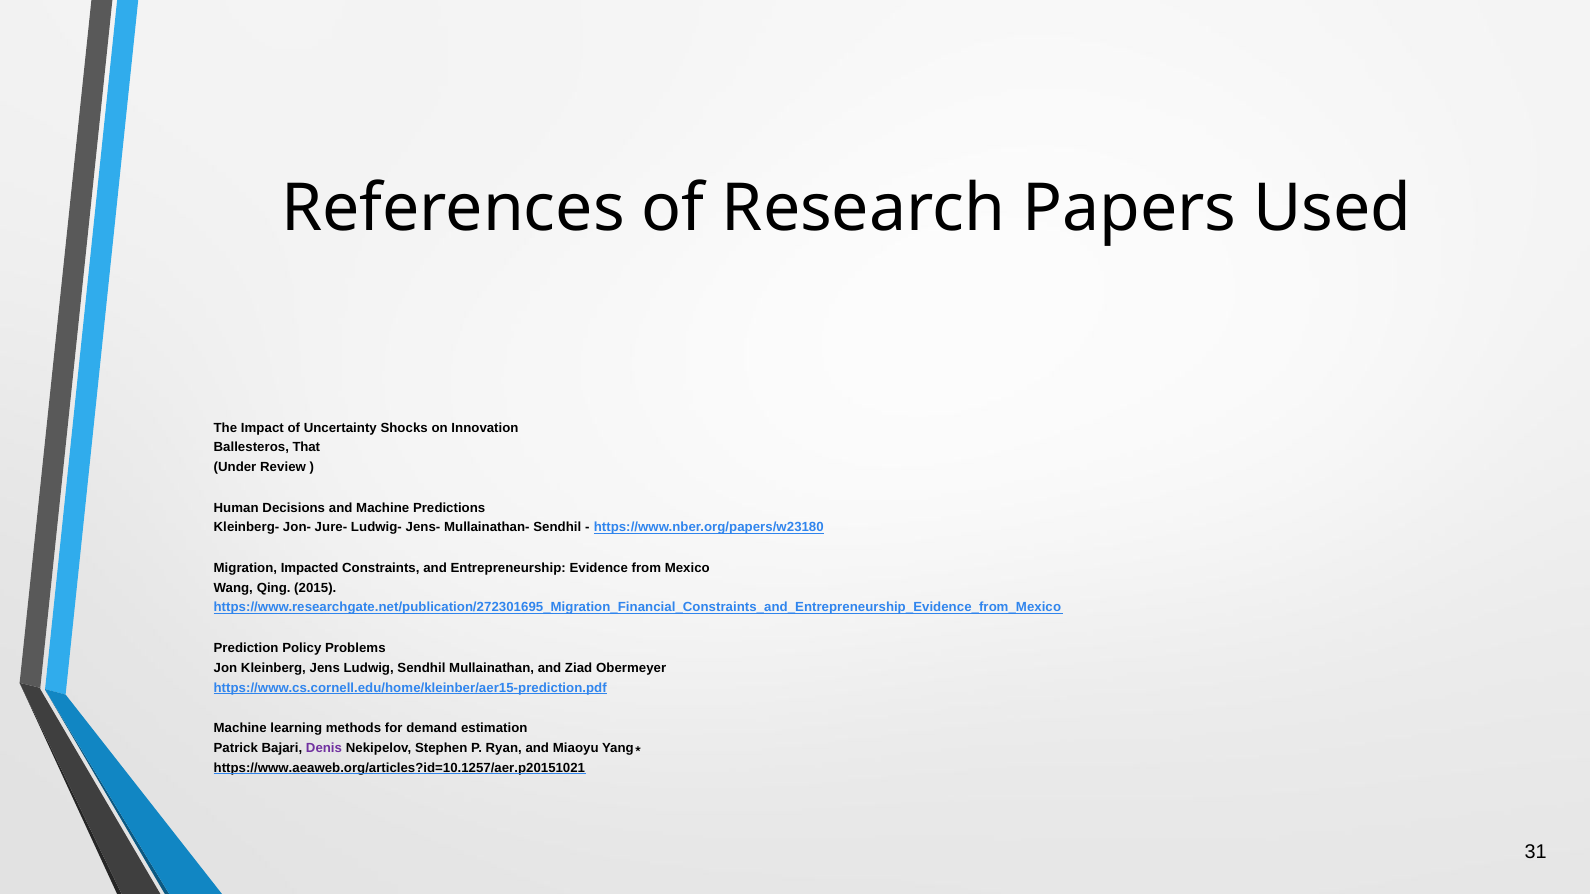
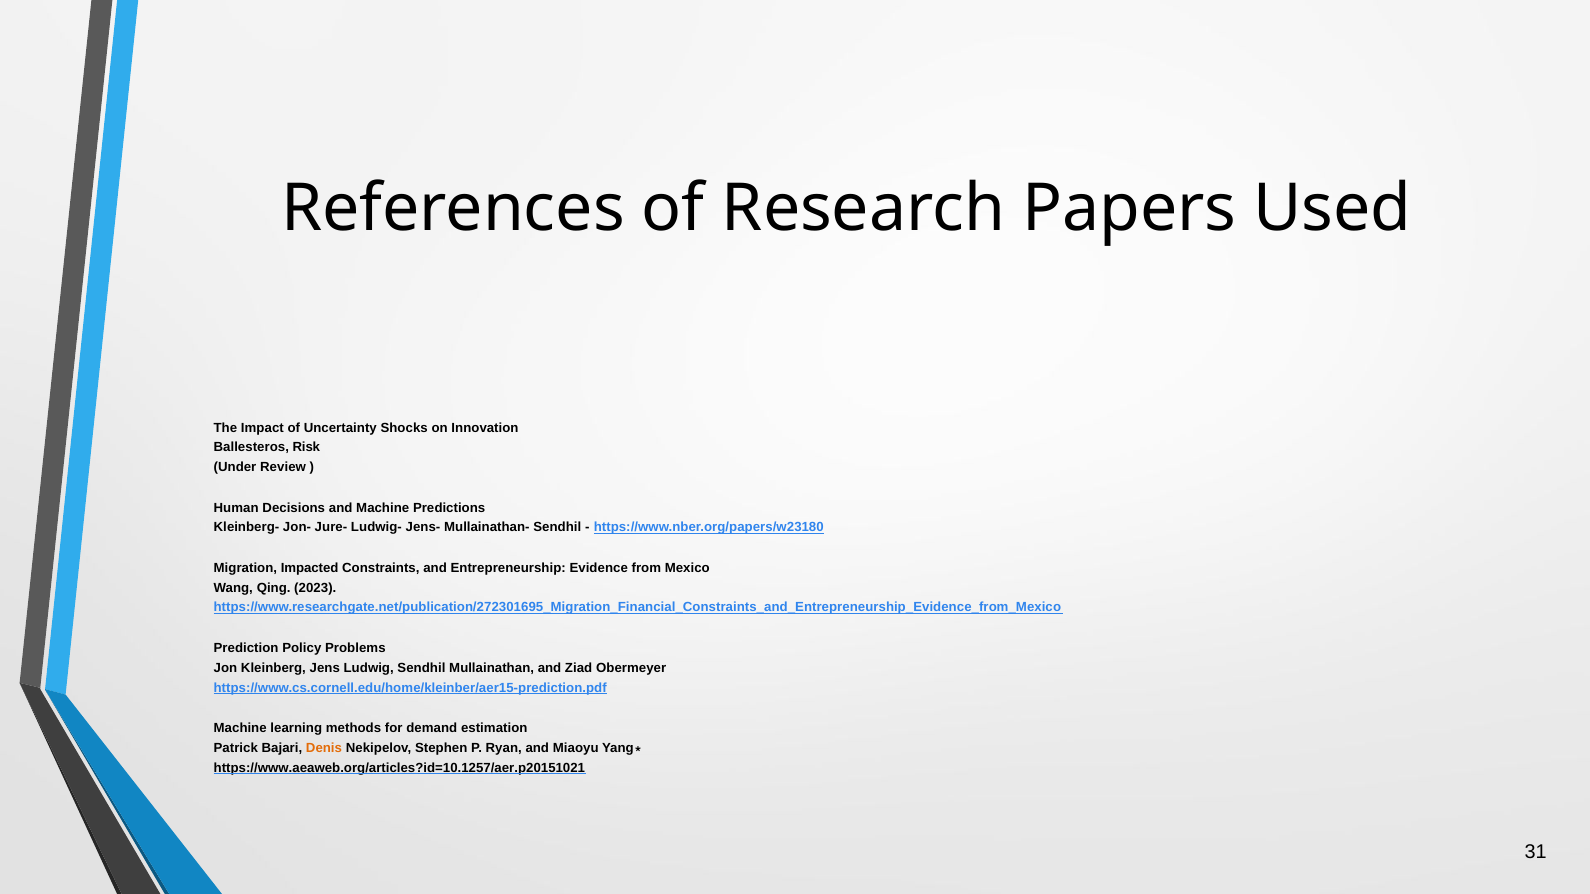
That: That -> Risk (306, 448)
2015: 2015 -> 2023 (315, 588)
Denis colour: purple -> orange (324, 748)
